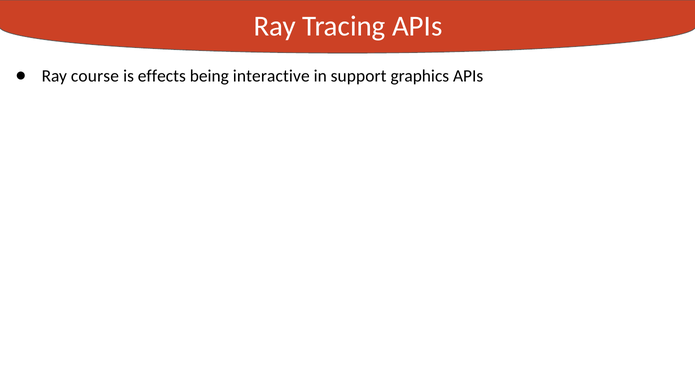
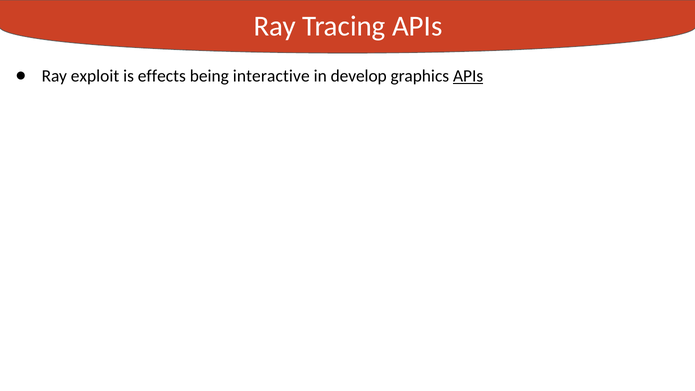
course: course -> exploit (95, 76)
support: support -> develop (359, 76)
APIs underline: none -> present (468, 76)
